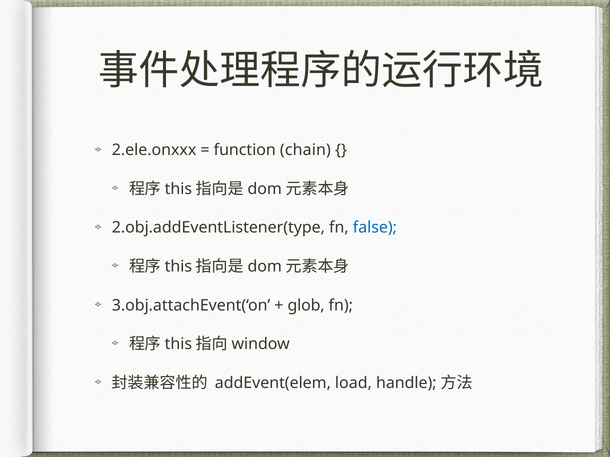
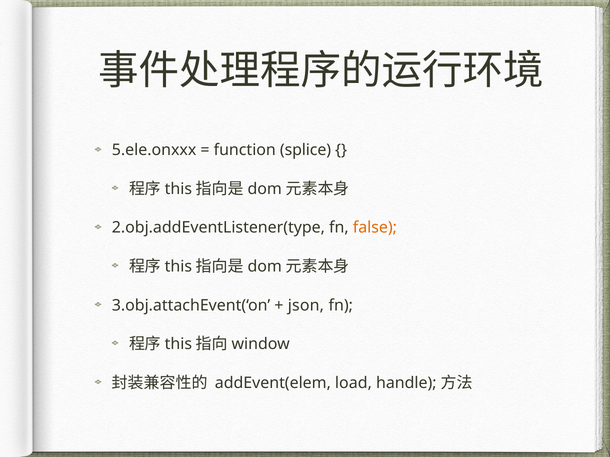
2.ele.onxxx: 2.ele.onxxx -> 5.ele.onxxx (154, 150)
chain: chain -> splice (306, 150)
false colour: blue -> orange (375, 228)
glob: glob -> json (306, 306)
